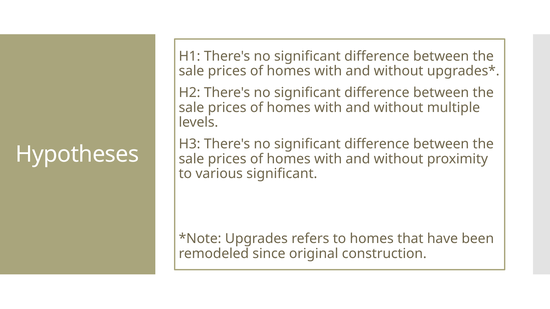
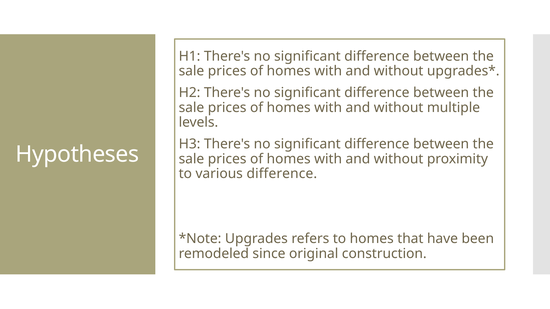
various significant: significant -> difference (282, 174)
